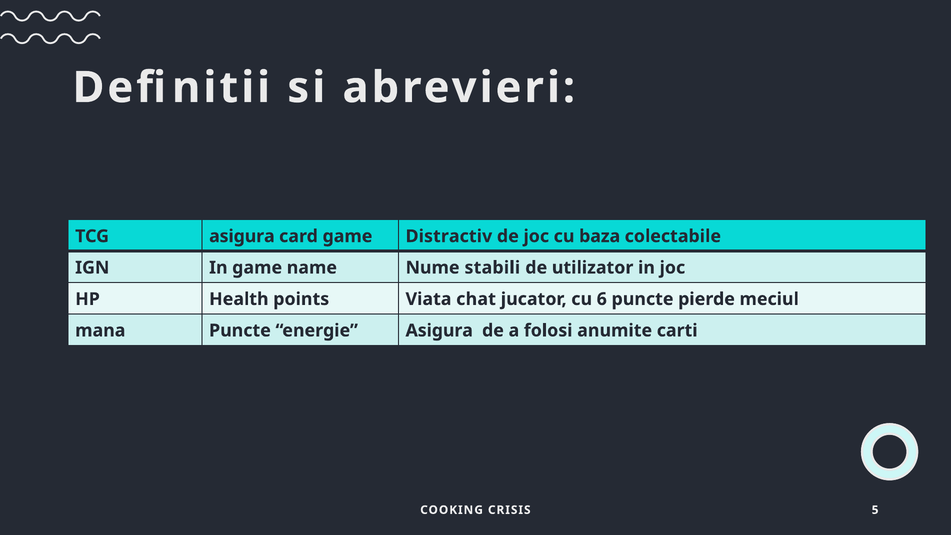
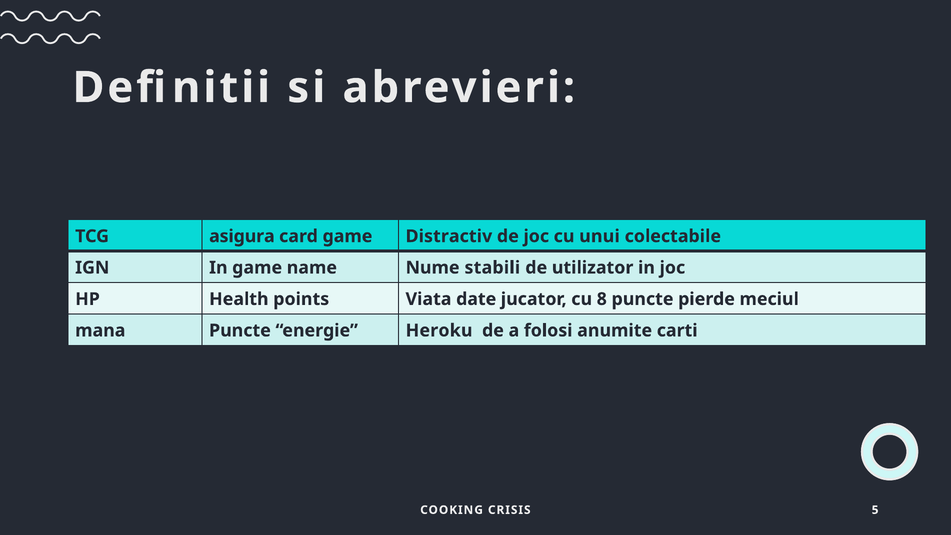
baza: baza -> unui (599, 236)
chat: chat -> date (476, 299)
6: 6 -> 8 (602, 299)
energie Asigura: Asigura -> Heroku (439, 330)
